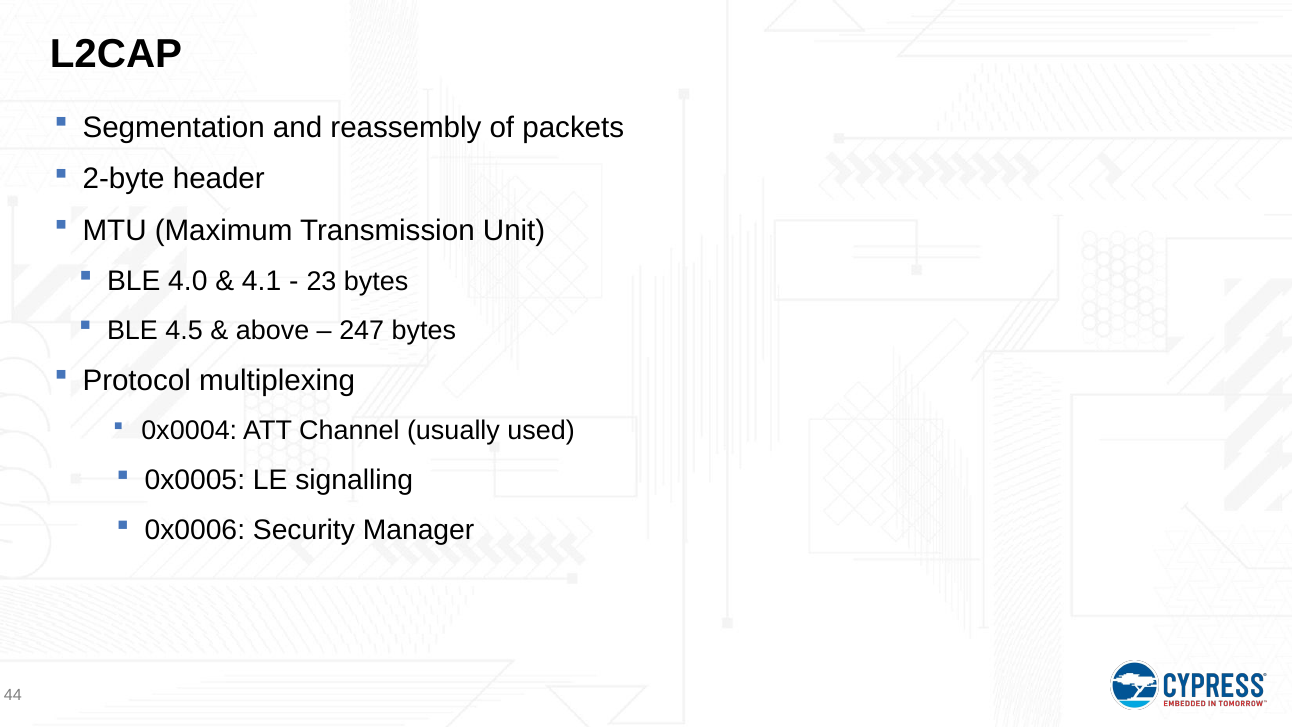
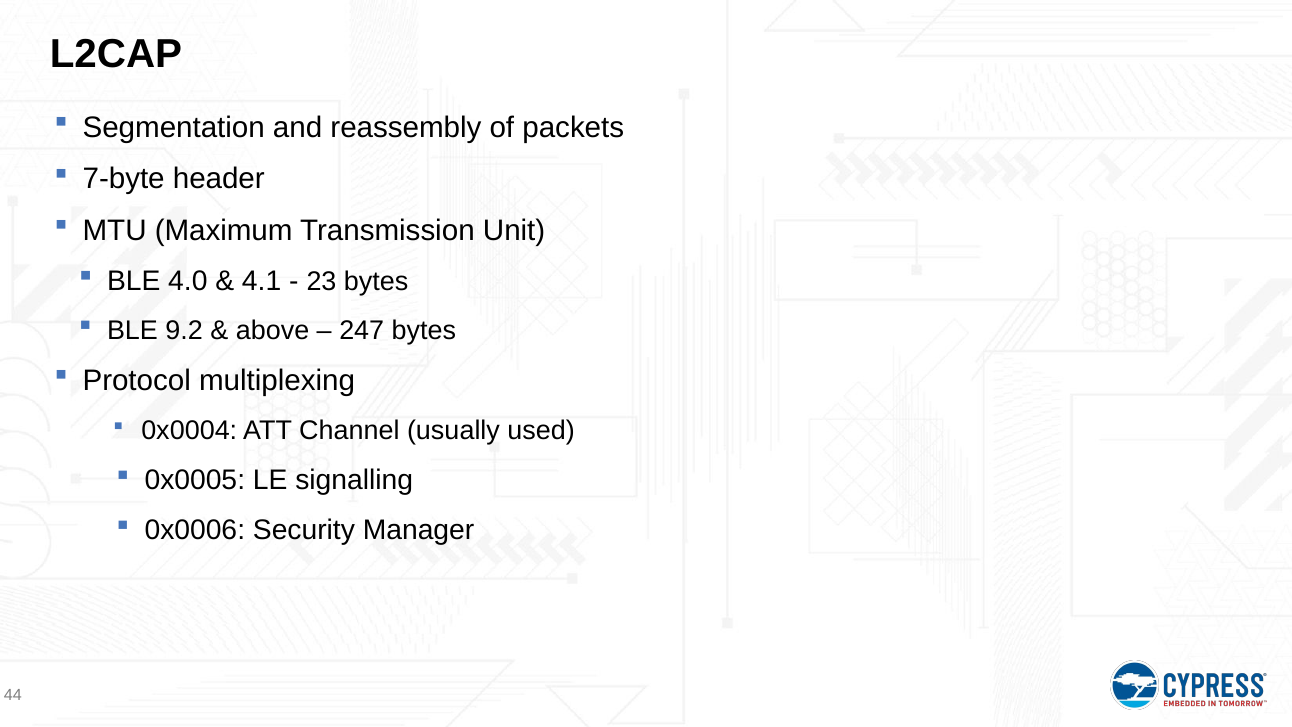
2-byte: 2-byte -> 7-byte (124, 179)
4.5: 4.5 -> 9.2 (184, 331)
